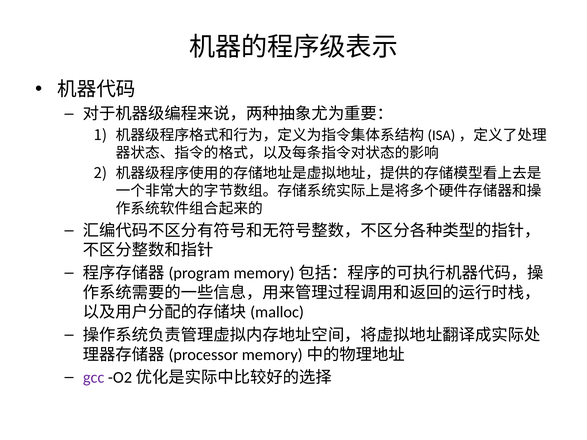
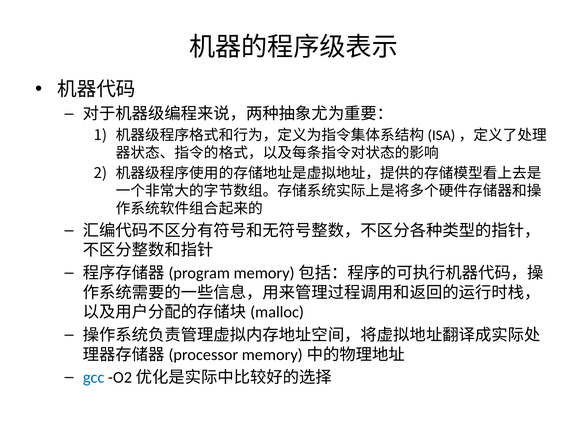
gcc colour: purple -> blue (94, 378)
